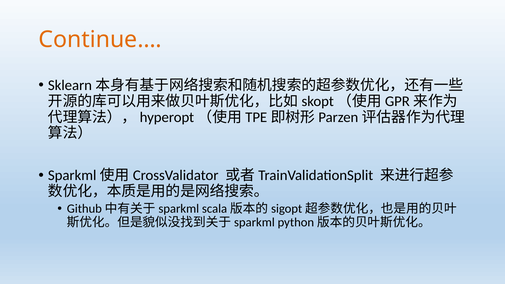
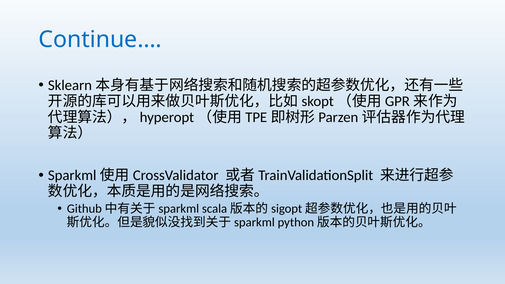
Continue… colour: orange -> blue (100, 39)
